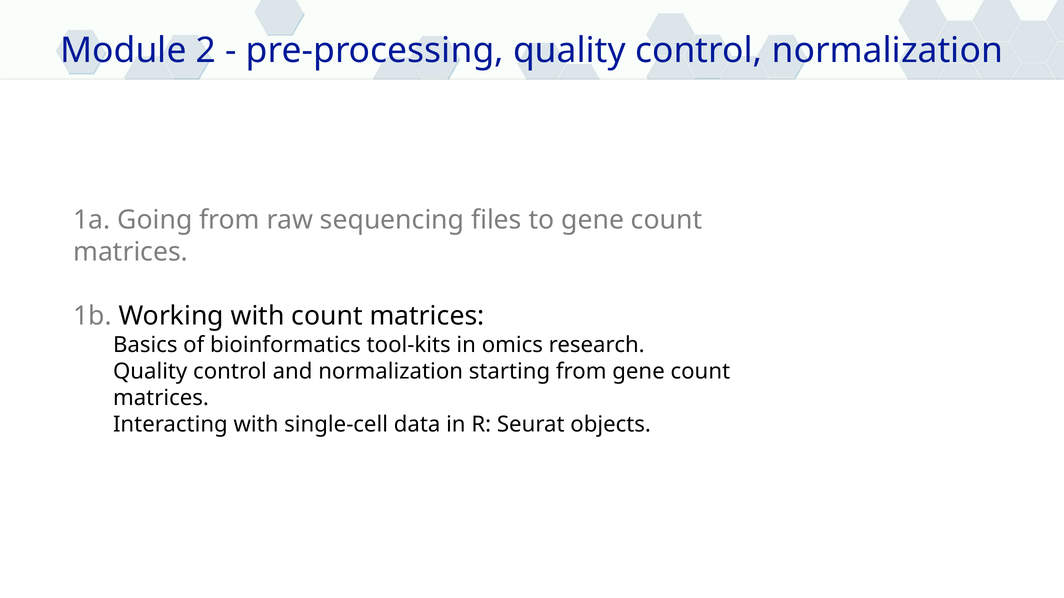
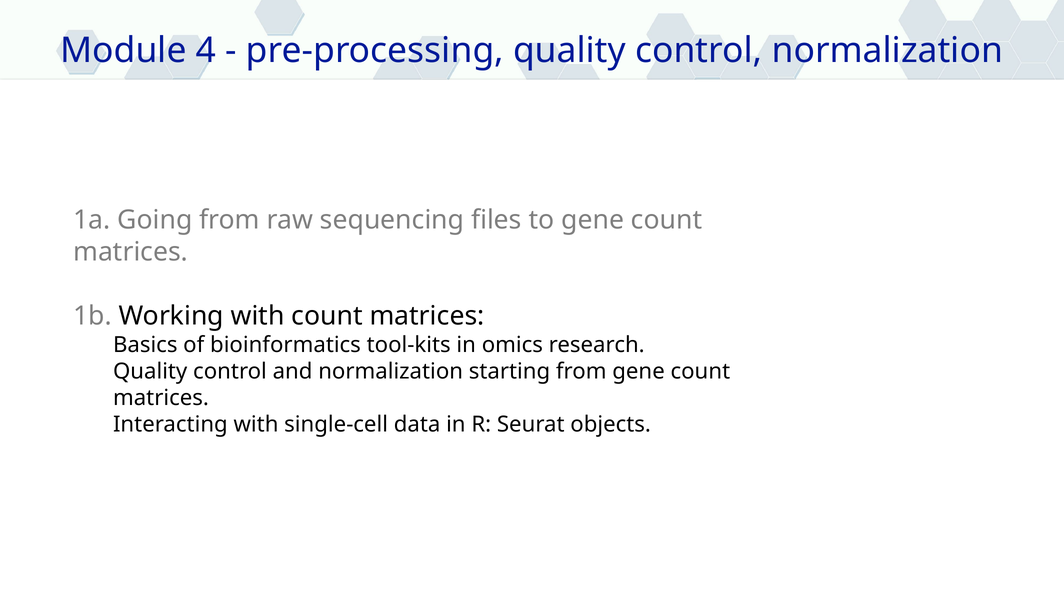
2: 2 -> 4 (206, 50)
